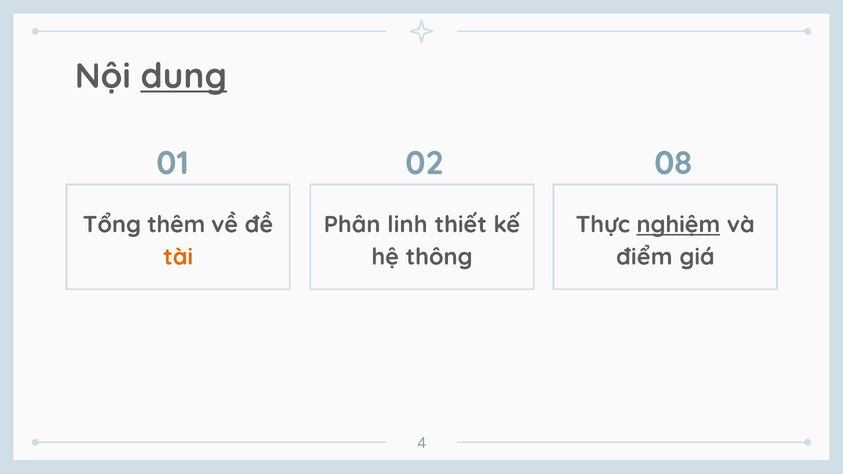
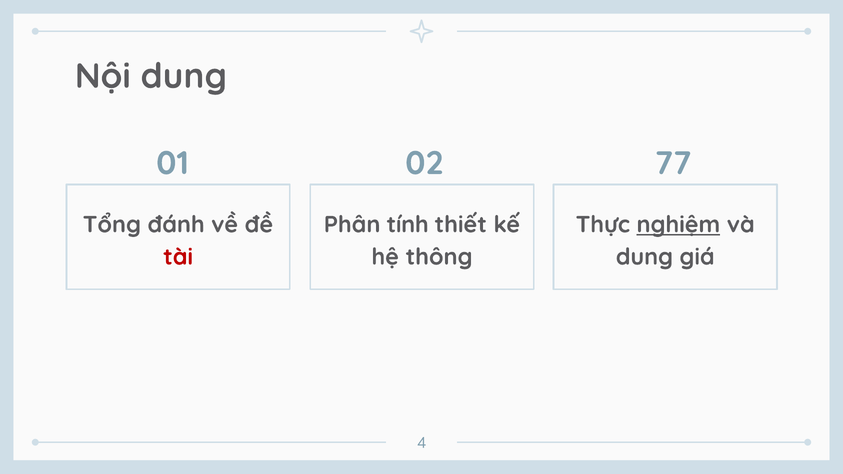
dung underline: present -> none (184, 76)
08: 08 -> 77 (673, 163)
thêm: thêm -> đánh (176, 225)
linh: linh -> tính (408, 225)
tài colour: orange -> red (178, 257)
điểm: điểm -> dung (644, 257)
